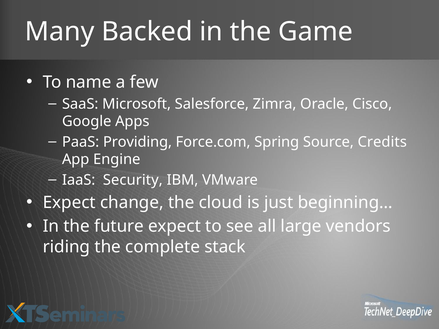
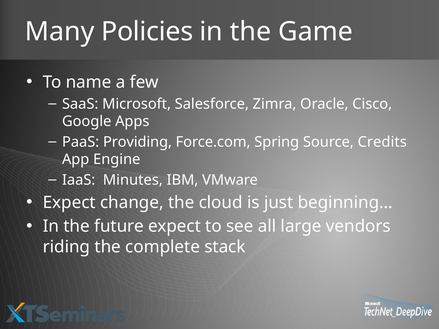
Backed: Backed -> Policies (147, 32)
Security: Security -> Minutes (133, 180)
